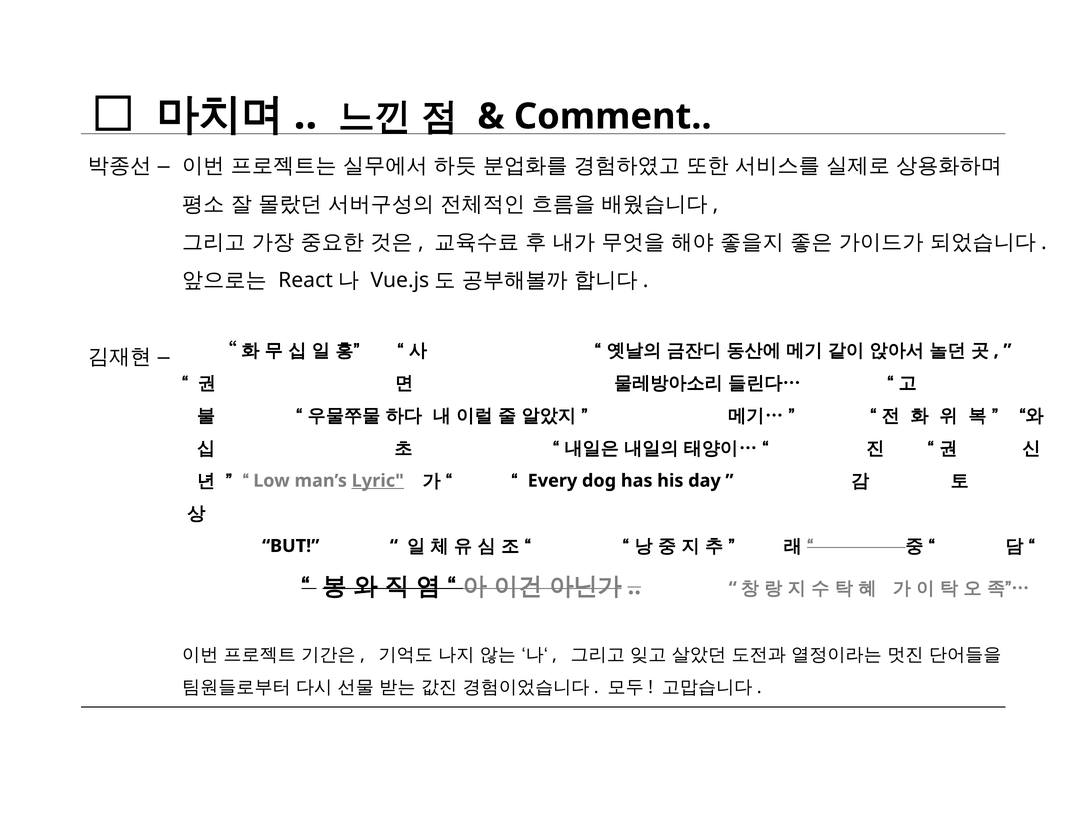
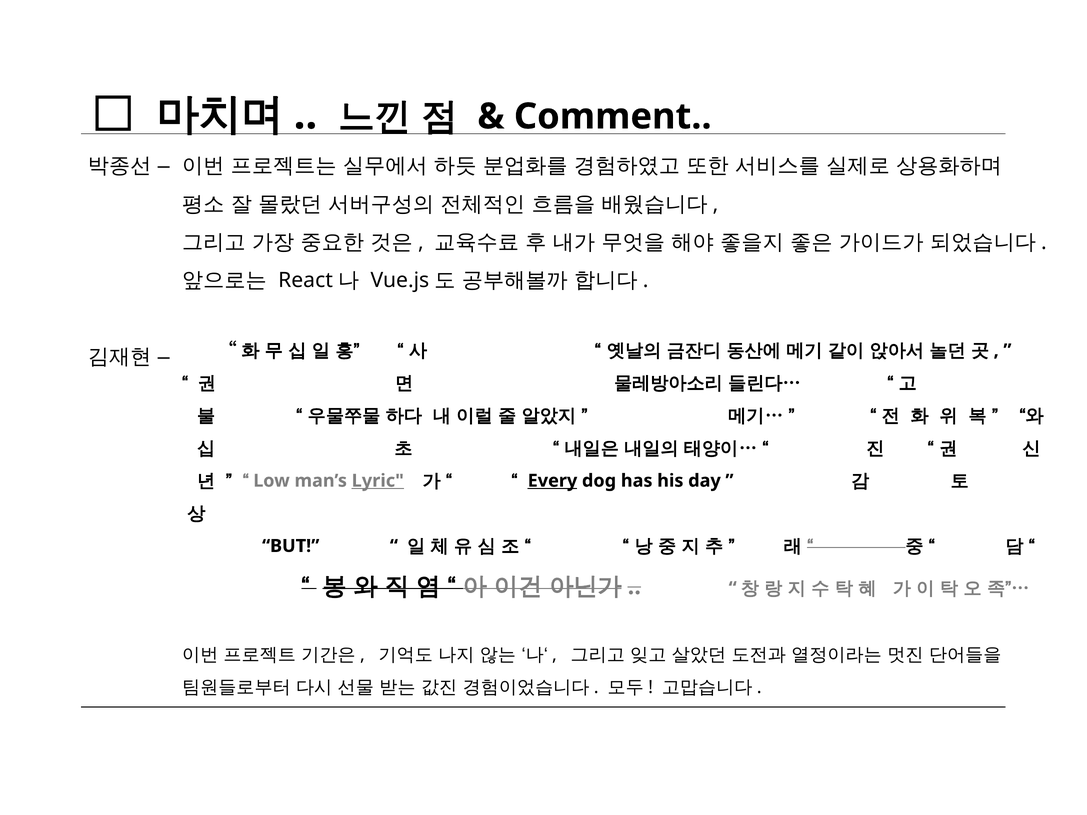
Every underline: none -> present (552, 481)
